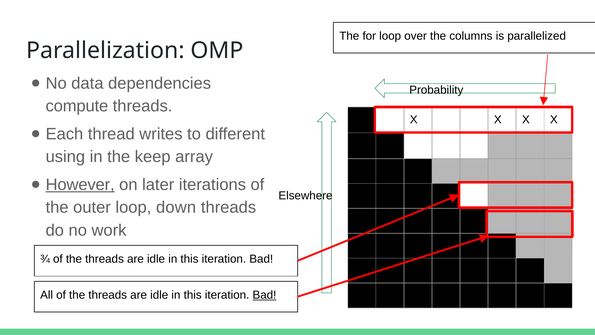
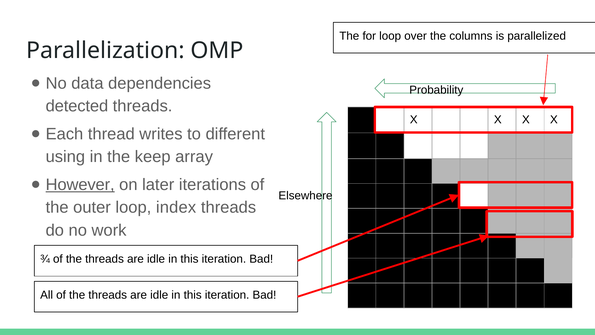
compute: compute -> detected (77, 106)
down: down -> index (176, 207)
Bad underline: present -> none (264, 295)
